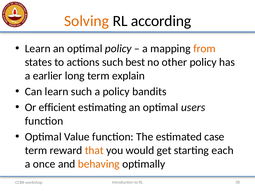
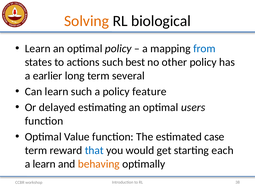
according: according -> biological (161, 21)
from colour: orange -> blue (204, 49)
explain: explain -> several (128, 76)
bandits: bandits -> feature (149, 92)
efficient: efficient -> delayed (57, 108)
that colour: orange -> blue (94, 151)
a once: once -> learn (44, 164)
